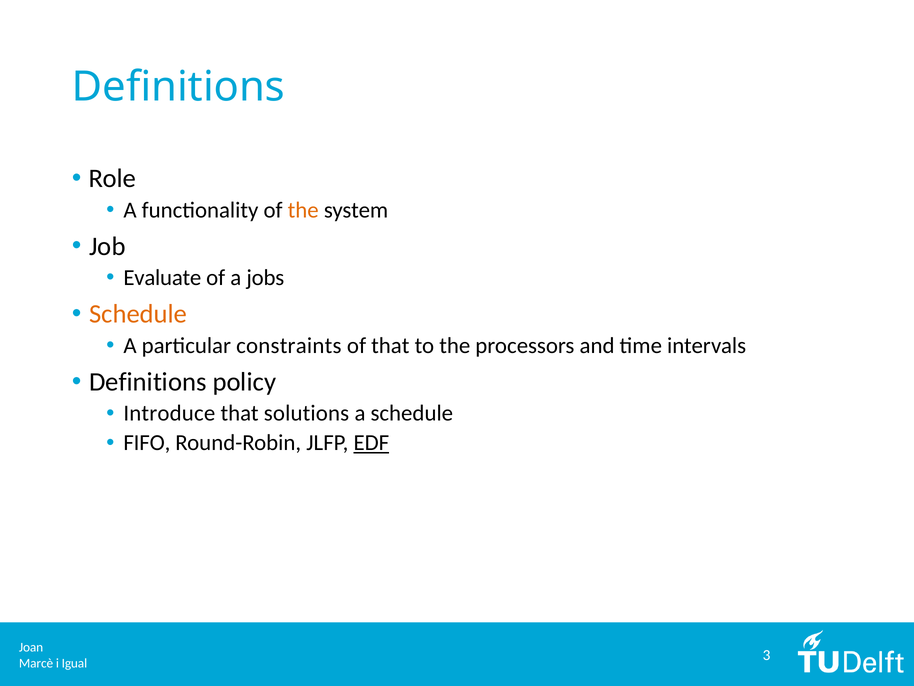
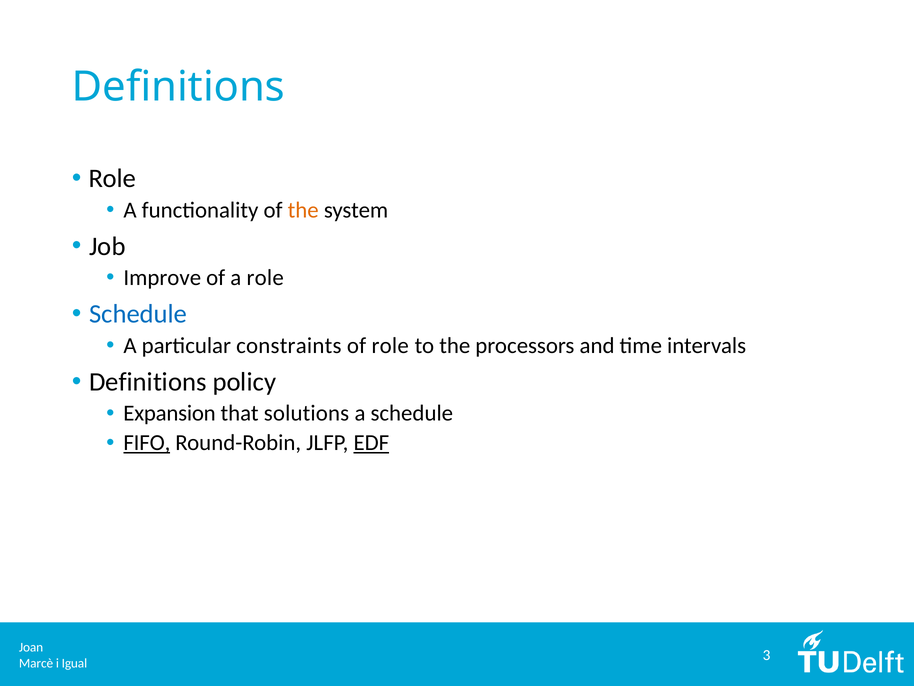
Evaluate: Evaluate -> Improve (162, 278)
a jobs: jobs -> role (265, 278)
Schedule colour: orange -> blue (138, 314)
of that: that -> role (390, 345)
Introduce: Introduce -> Expansion (170, 413)
FIFO underline: none -> present (147, 443)
